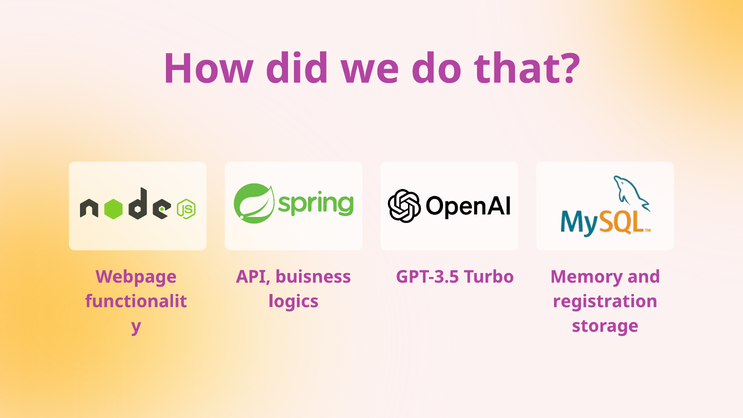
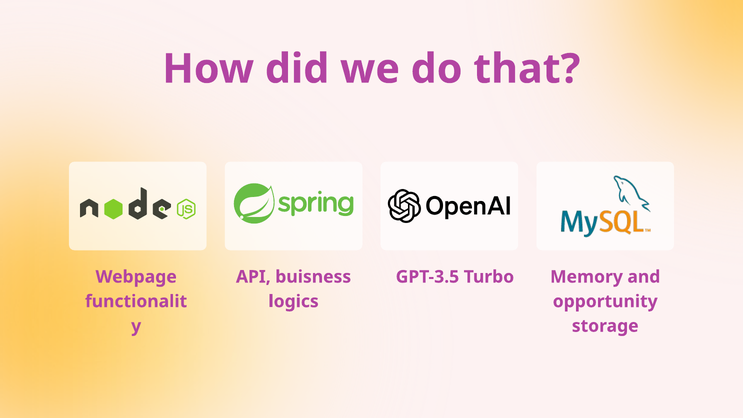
registration: registration -> opportunity (605, 301)
